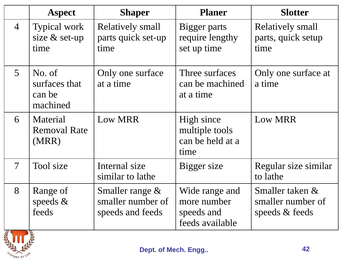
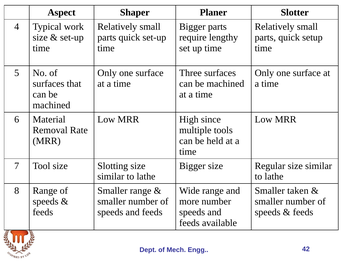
Internal: Internal -> Slotting (113, 166)
